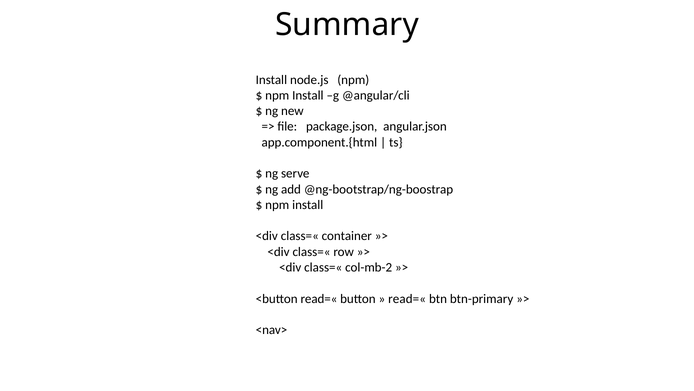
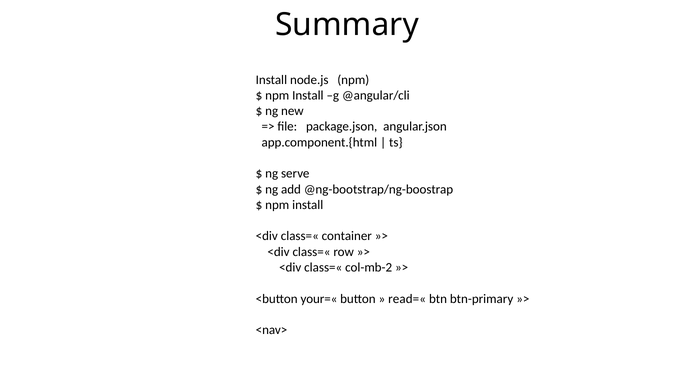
<button read=«: read=« -> your=« (319, 298)
